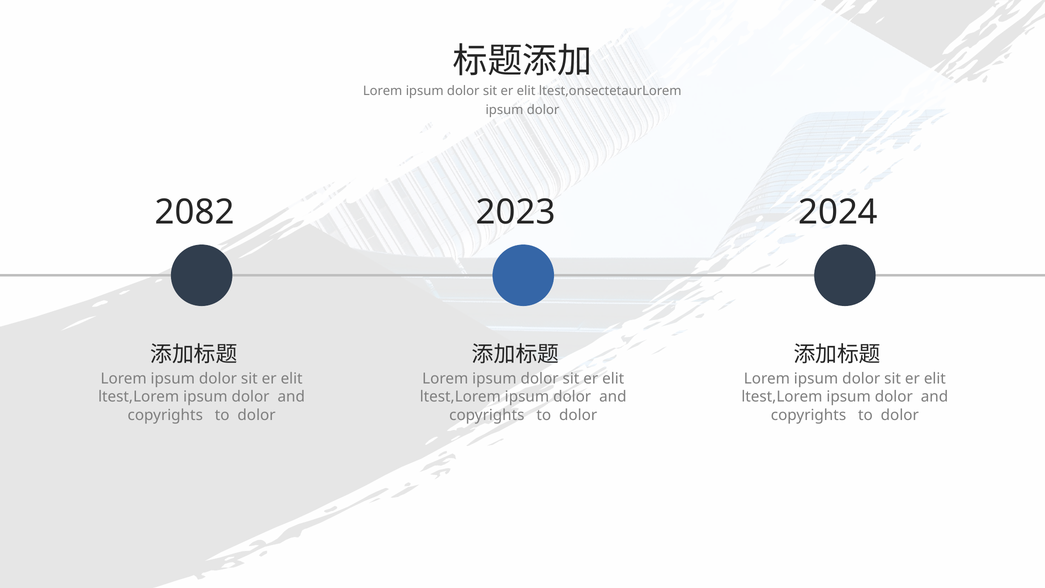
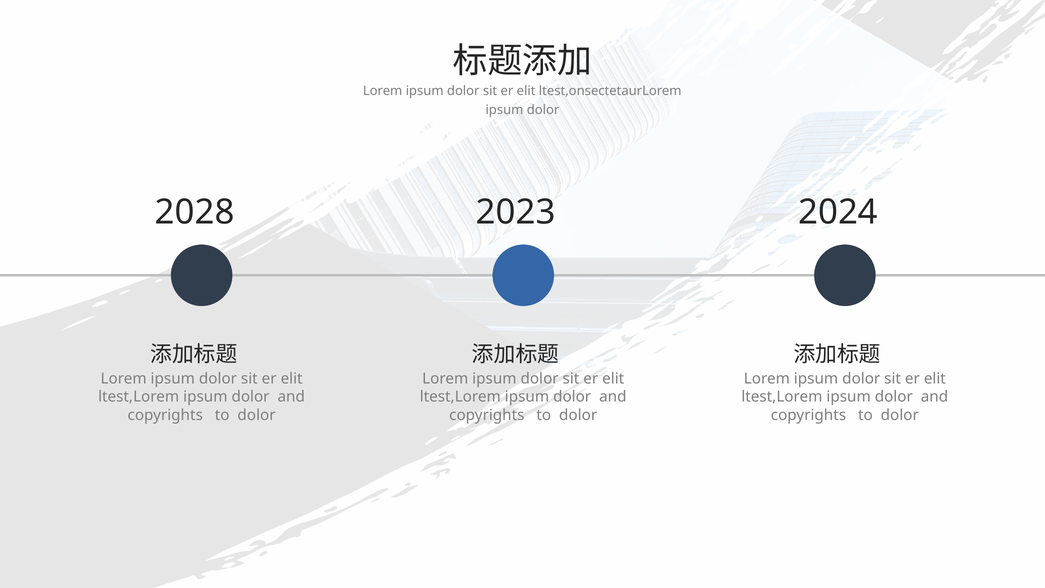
2082: 2082 -> 2028 (195, 212)
